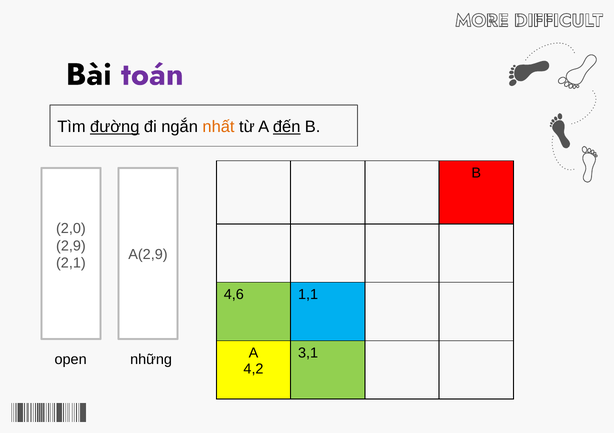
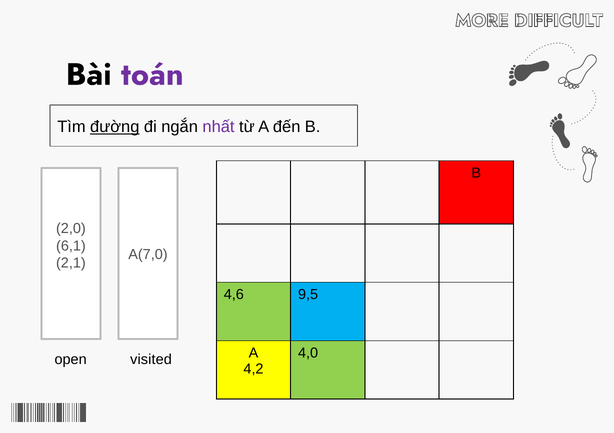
nhất colour: orange -> purple (219, 127)
đến underline: present -> none (287, 127)
2,9: 2,9 -> 6,1 (71, 246)
A(2,9: A(2,9 -> A(7,0 (148, 254)
1,1: 1,1 -> 9,5 (308, 294)
3,1: 3,1 -> 4,0 (308, 353)
những: những -> visited (151, 359)
